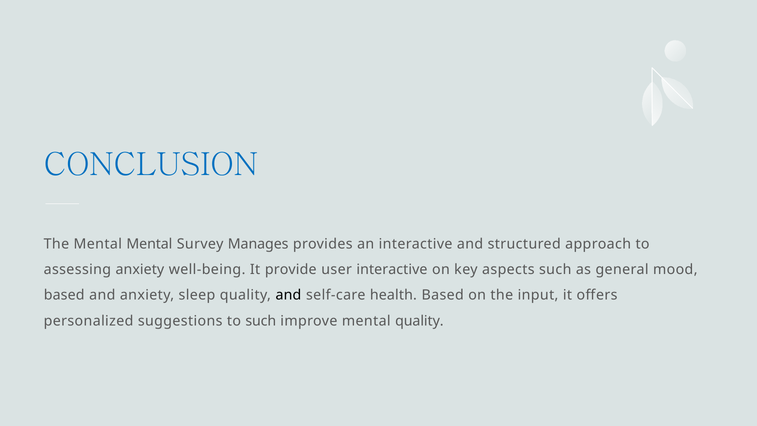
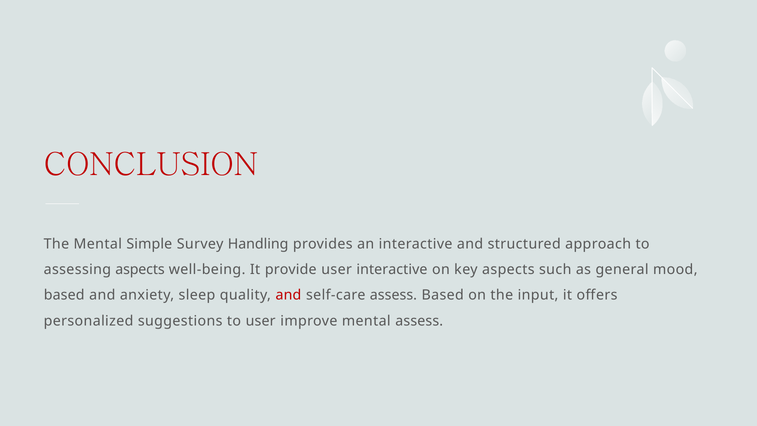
CONCLUSION colour: blue -> red (151, 165)
Mental Mental: Mental -> Simple (149, 244)
Manages: Manages -> Handling (258, 244)
assessing anxiety: anxiety -> aspects (140, 270)
and colour: black -> red (288, 295)
self-care health: health -> assess (393, 295)
to such: such -> user (261, 321)
mental quality: quality -> assess (419, 321)
